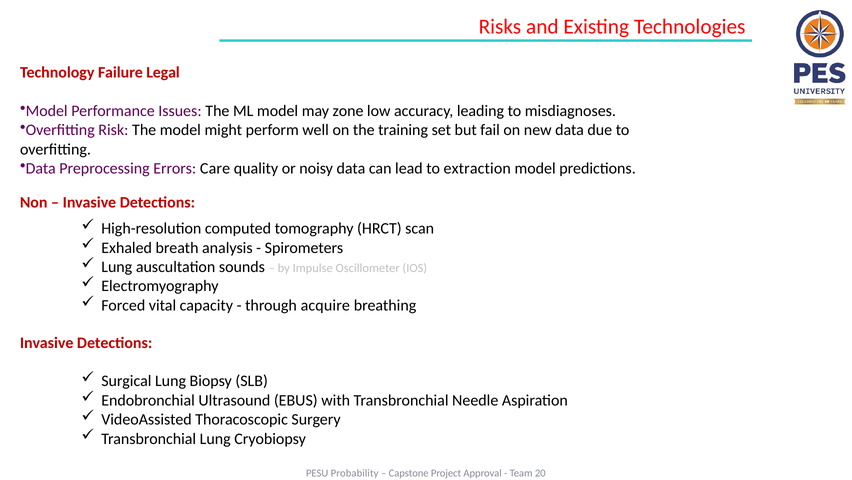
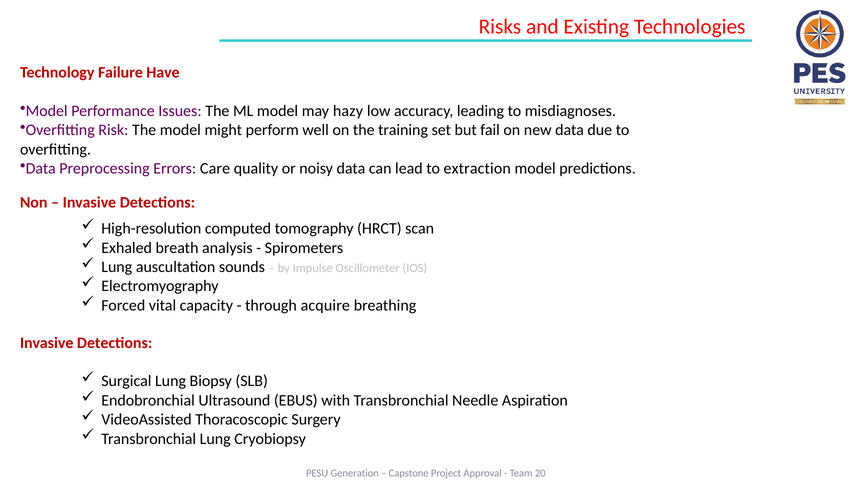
Legal: Legal -> Have (163, 72)
zone: zone -> hazy (348, 111)
Probability: Probability -> Generation (355, 472)
